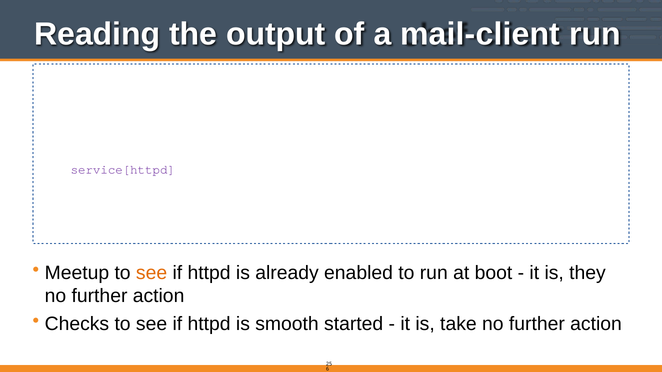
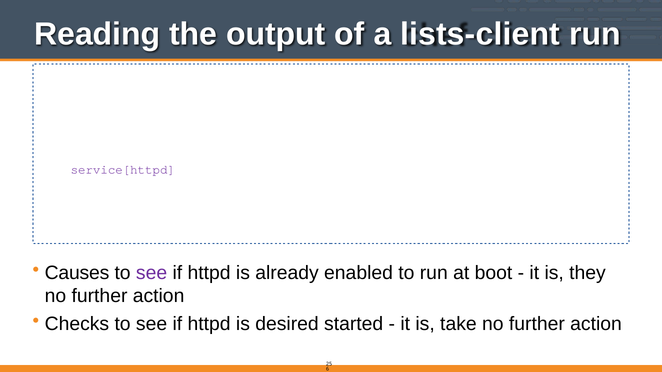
mail-client: mail-client -> lists-client (480, 34)
Meetup: Meetup -> Causes (77, 273)
see colour: orange -> purple (152, 273)
smooth: smooth -> desired (287, 324)
